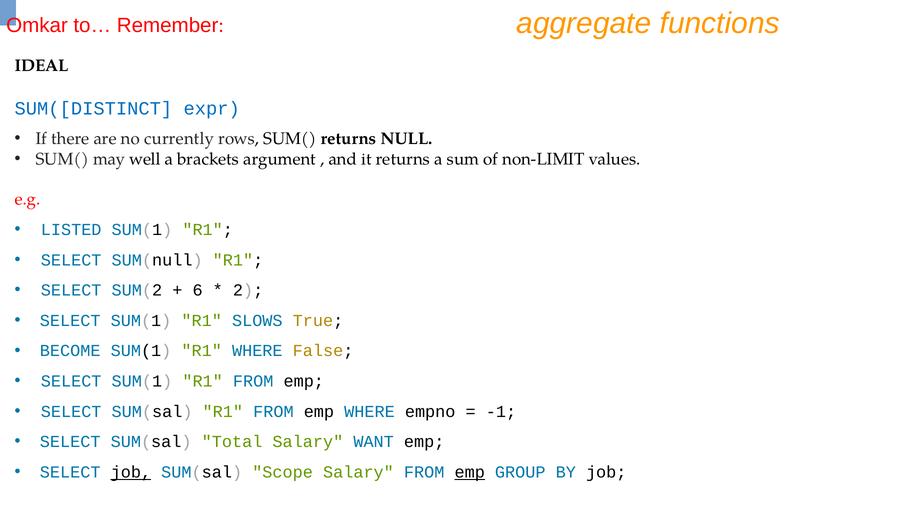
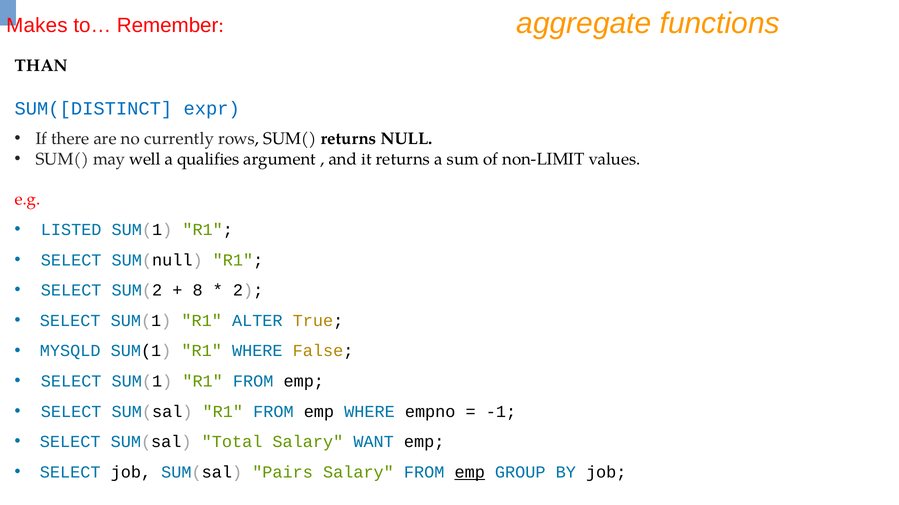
Omkar: Omkar -> Makes (37, 26)
IDEAL: IDEAL -> THAN (41, 66)
brackets: brackets -> qualifies (208, 159)
6: 6 -> 8 (198, 291)
SLOWS: SLOWS -> ALTER (257, 321)
BECOME: BECOME -> MYSQLD (70, 351)
job underline: present -> none (131, 473)
Scope: Scope -> Pairs (283, 473)
